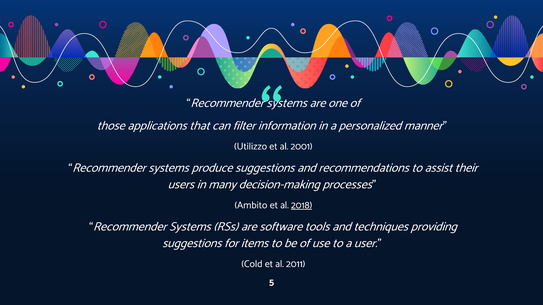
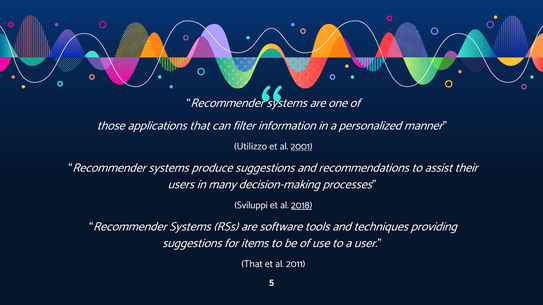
2001 underline: none -> present (301, 146)
Ambito: Ambito -> Sviluppi (251, 205)
Cold: Cold -> That (252, 264)
